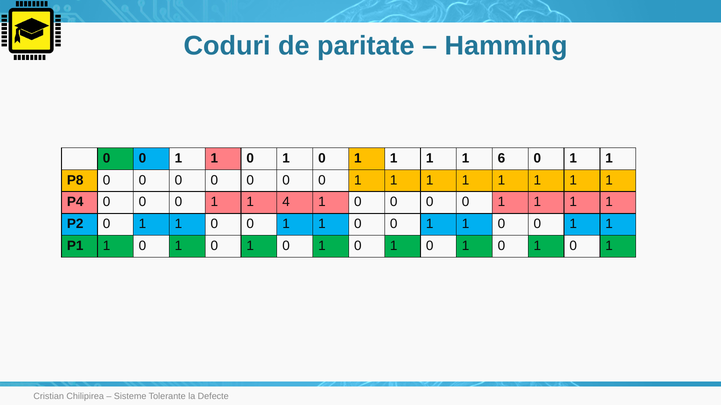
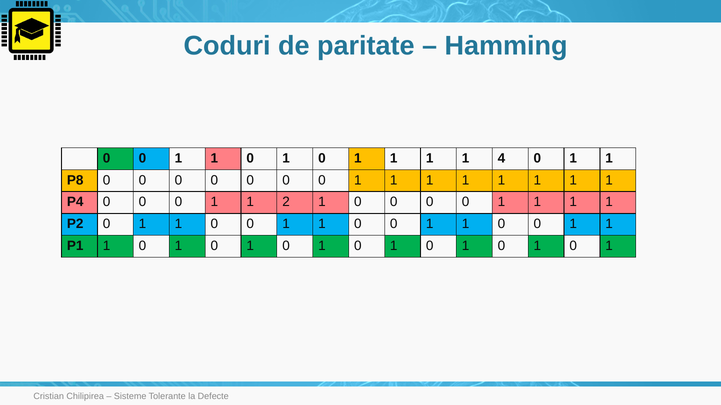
6: 6 -> 4 (501, 158)
4: 4 -> 2 (286, 202)
